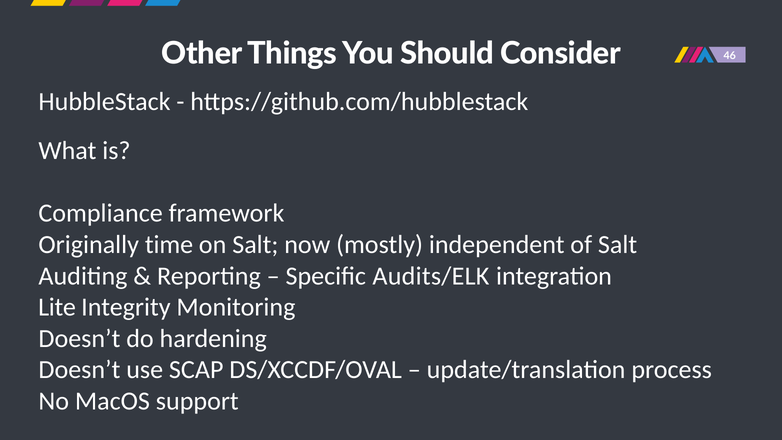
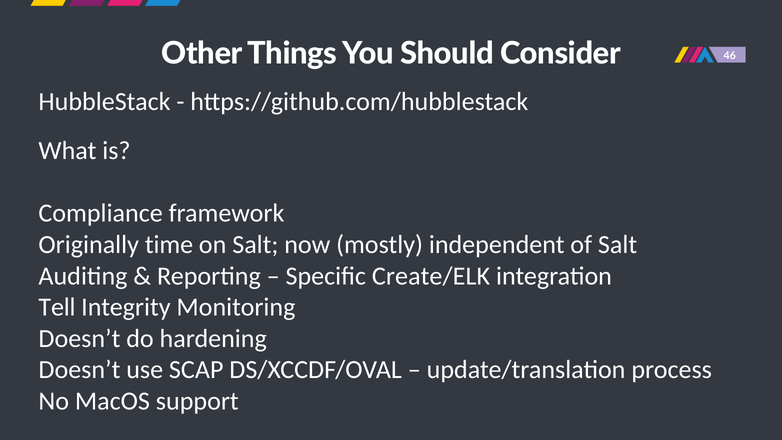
Audits/ELK: Audits/ELK -> Create/ELK (431, 276)
Lite: Lite -> Tell (57, 307)
